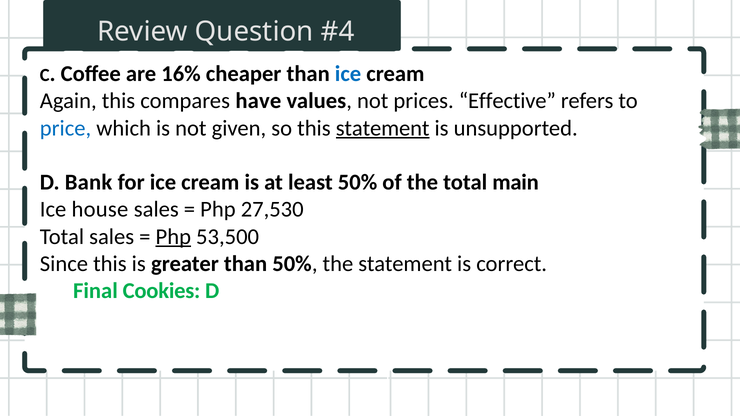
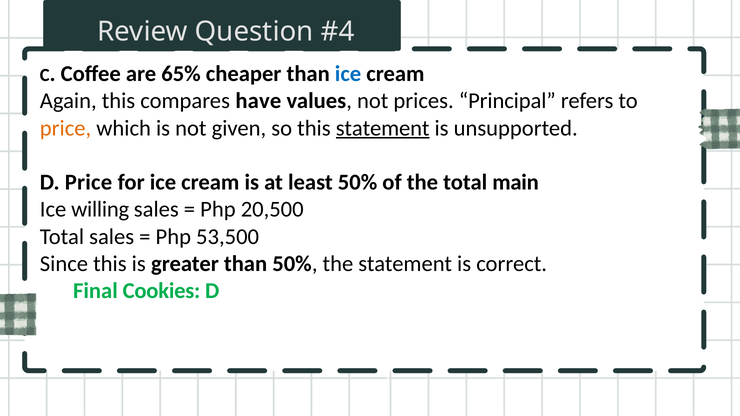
16%: 16% -> 65% (181, 74)
Effective: Effective -> Principal (507, 101)
price colour: blue -> orange (66, 128)
D Bank: Bank -> Price (89, 182)
house: house -> willing (100, 210)
27,530: 27,530 -> 20,500 (272, 210)
Php underline: present -> none (173, 237)
